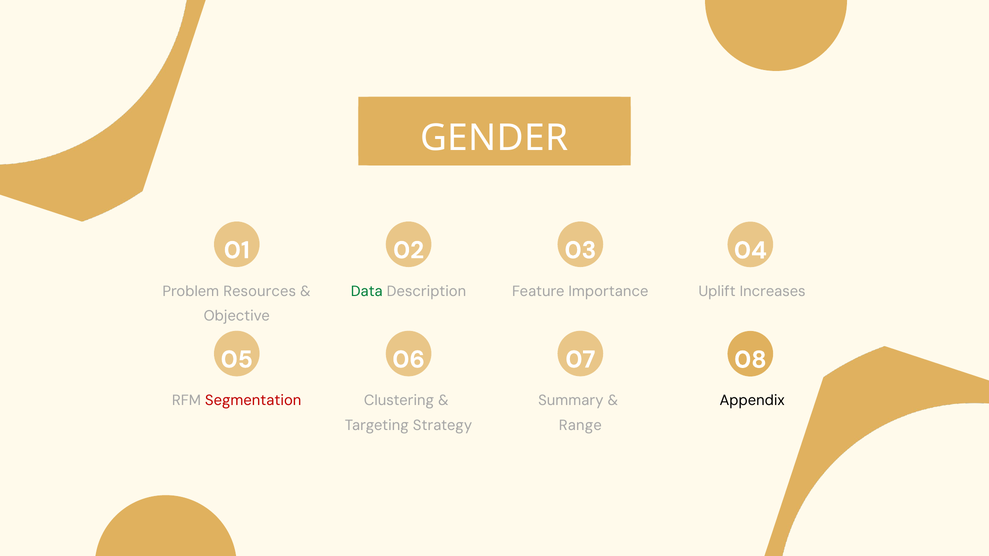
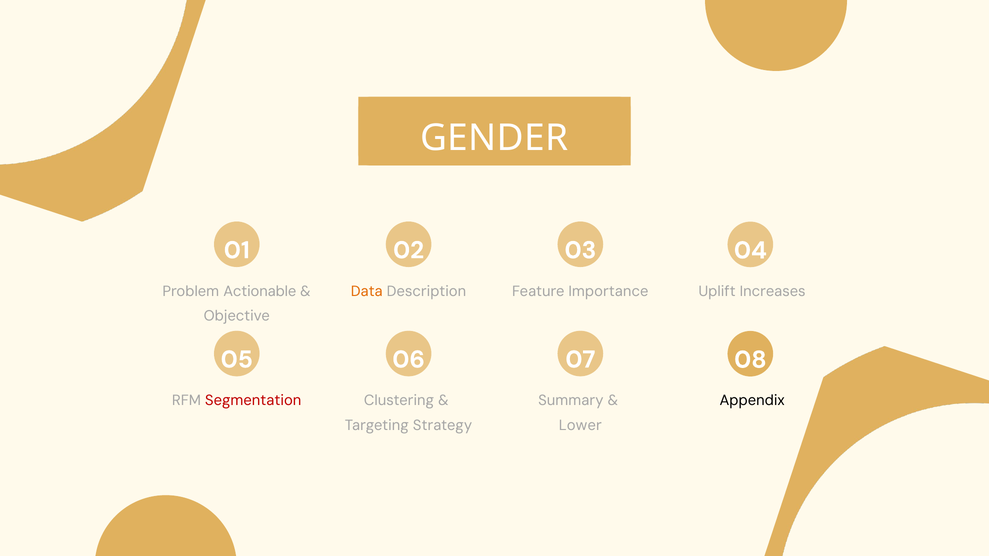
Resources: Resources -> Actionable (260, 291)
Data colour: green -> orange (367, 291)
Range: Range -> Lower (580, 425)
